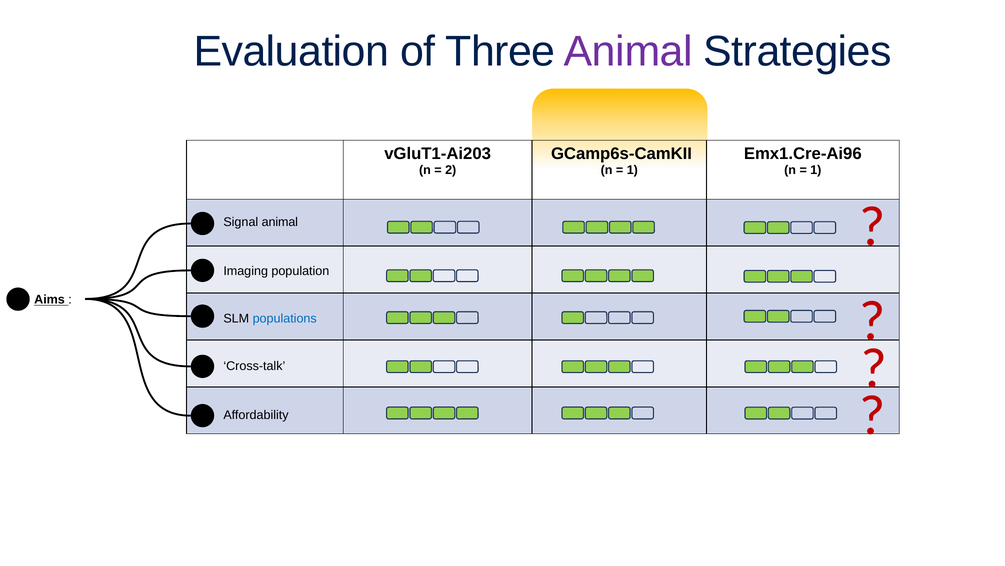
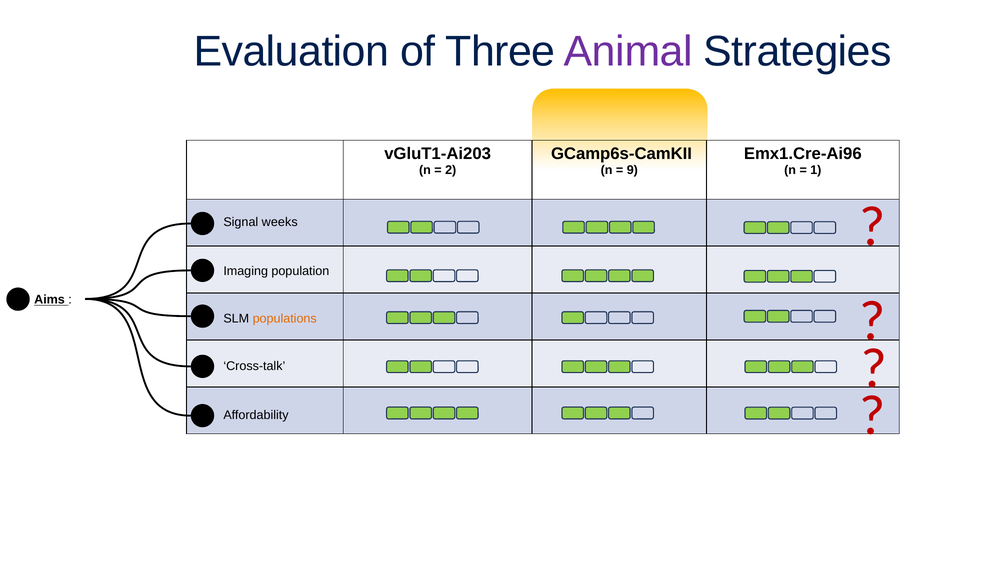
1: 1 -> 9 (632, 170)
Signal animal: animal -> weeks (280, 222)
populations colour: blue -> orange (285, 318)
